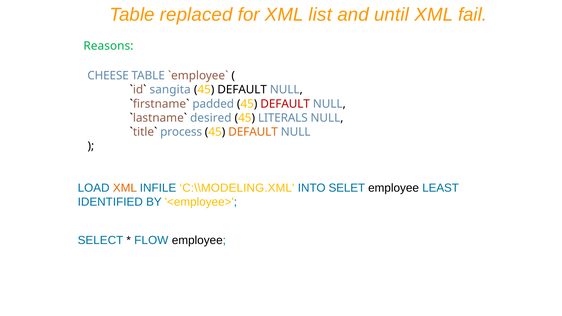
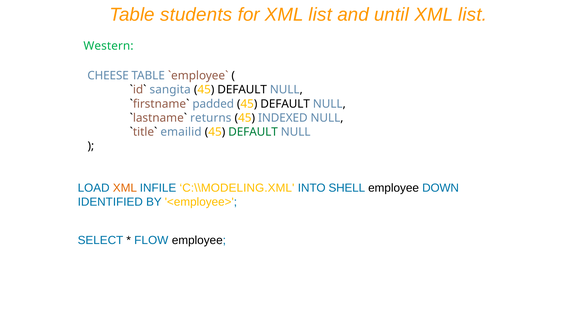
replaced: replaced -> students (196, 15)
fail: fail -> list (472, 15)
Reasons: Reasons -> Western (108, 46)
DEFAULT colour: red -> black (285, 104)
desired: desired -> returns (211, 118)
LITERALS: LITERALS -> INDEXED (283, 118)
process: process -> emailid (181, 132)
DEFAULT colour: orange -> green (253, 132)
SELET: SELET -> SHELL (347, 188)
LEAST: LEAST -> DOWN (441, 188)
